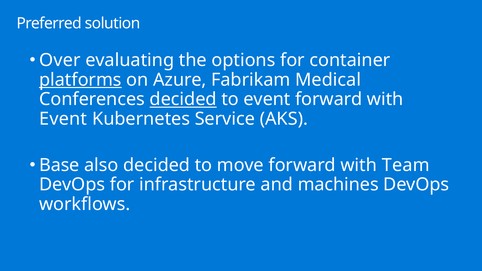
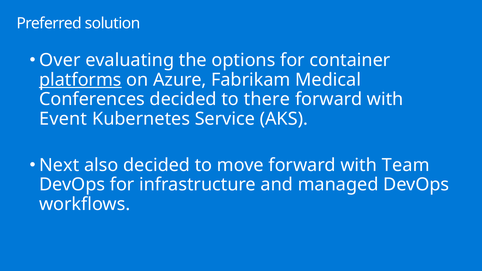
decided underline: present -> none (183, 99)
to event: event -> there (267, 99)
Base: Base -> Next (59, 165)
machines: machines -> managed (338, 185)
